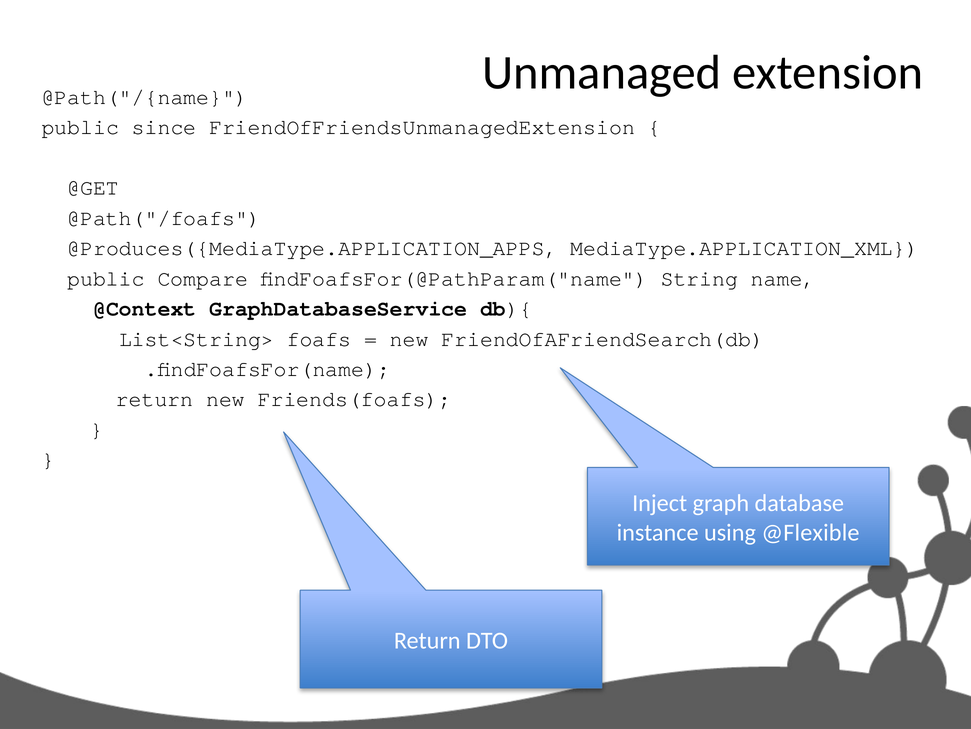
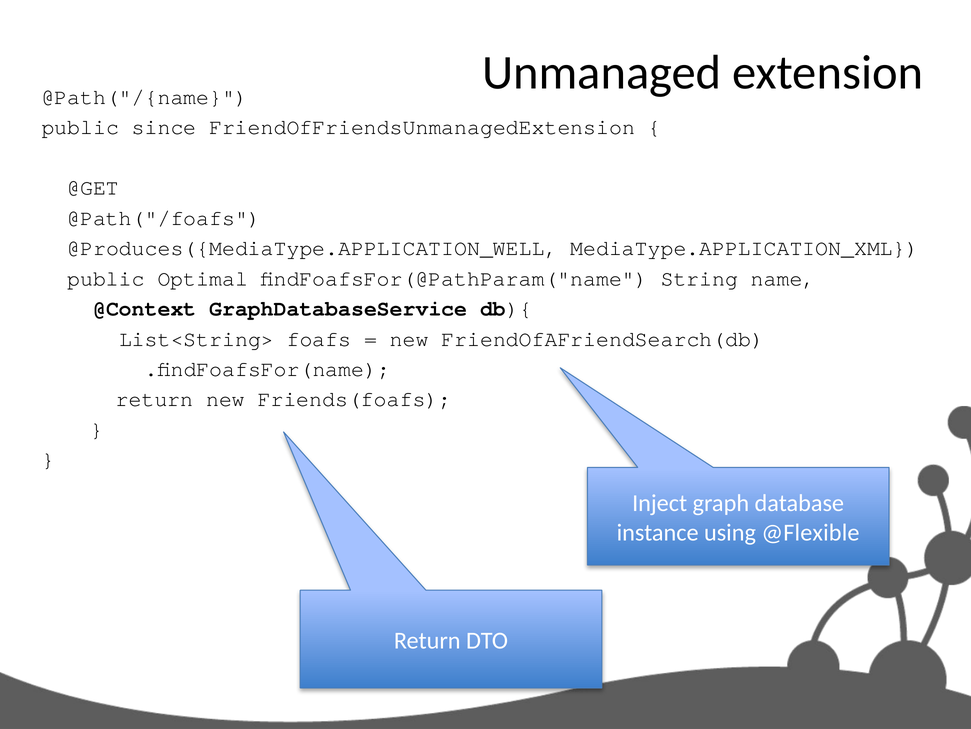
@Produces({MediaType.APPLICATION_APPS: @Produces({MediaType.APPLICATION_APPS -> @Produces({MediaType.APPLICATION_WELL (312, 248)
Compare: Compare -> Optimal (203, 278)
